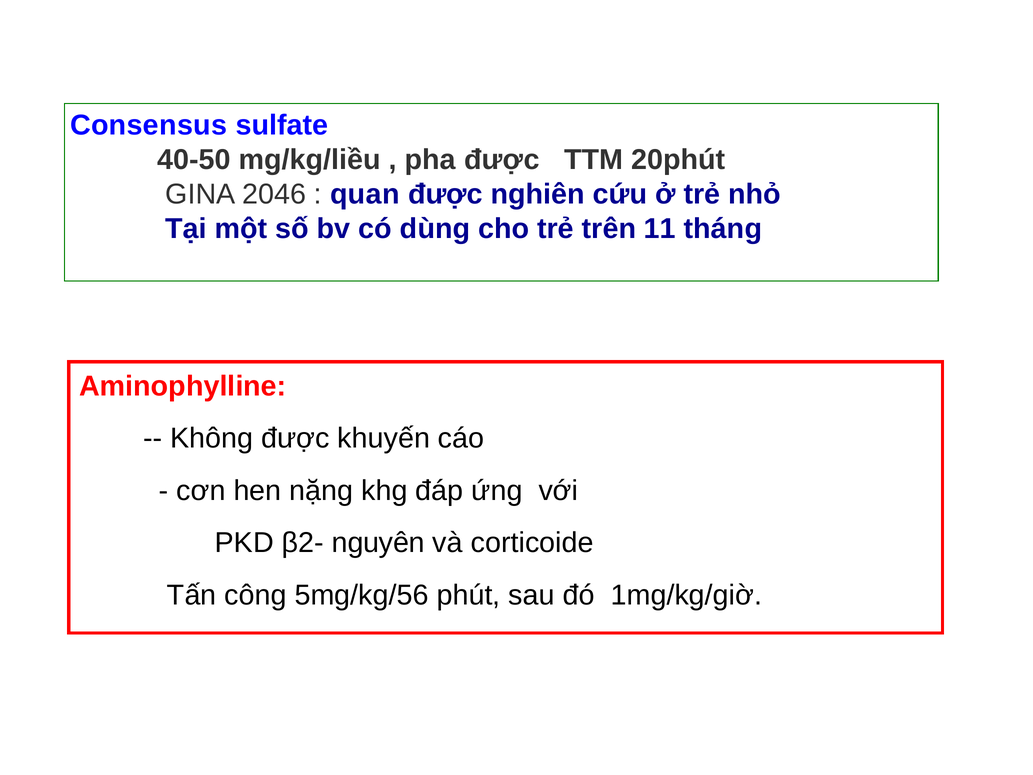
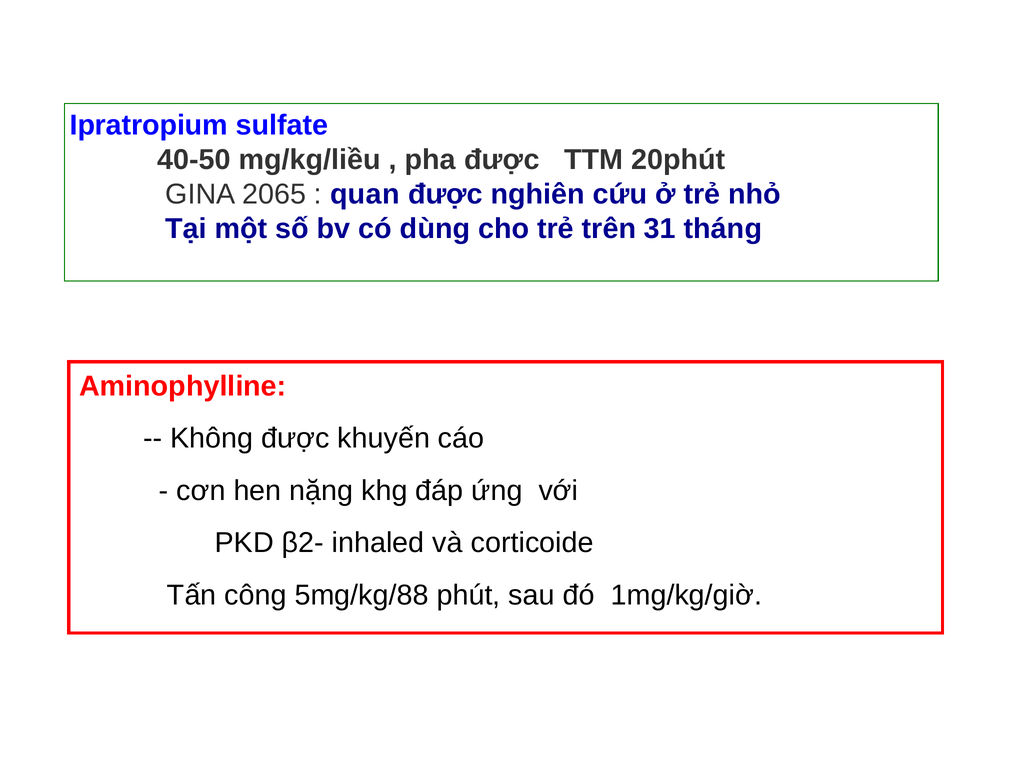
Consensus: Consensus -> Ipratropium (149, 125)
2046: 2046 -> 2065 (274, 194)
11: 11 -> 31 (660, 228)
nguyên: nguyên -> inhaled (378, 543)
5mg/kg/56: 5mg/kg/56 -> 5mg/kg/88 (362, 595)
